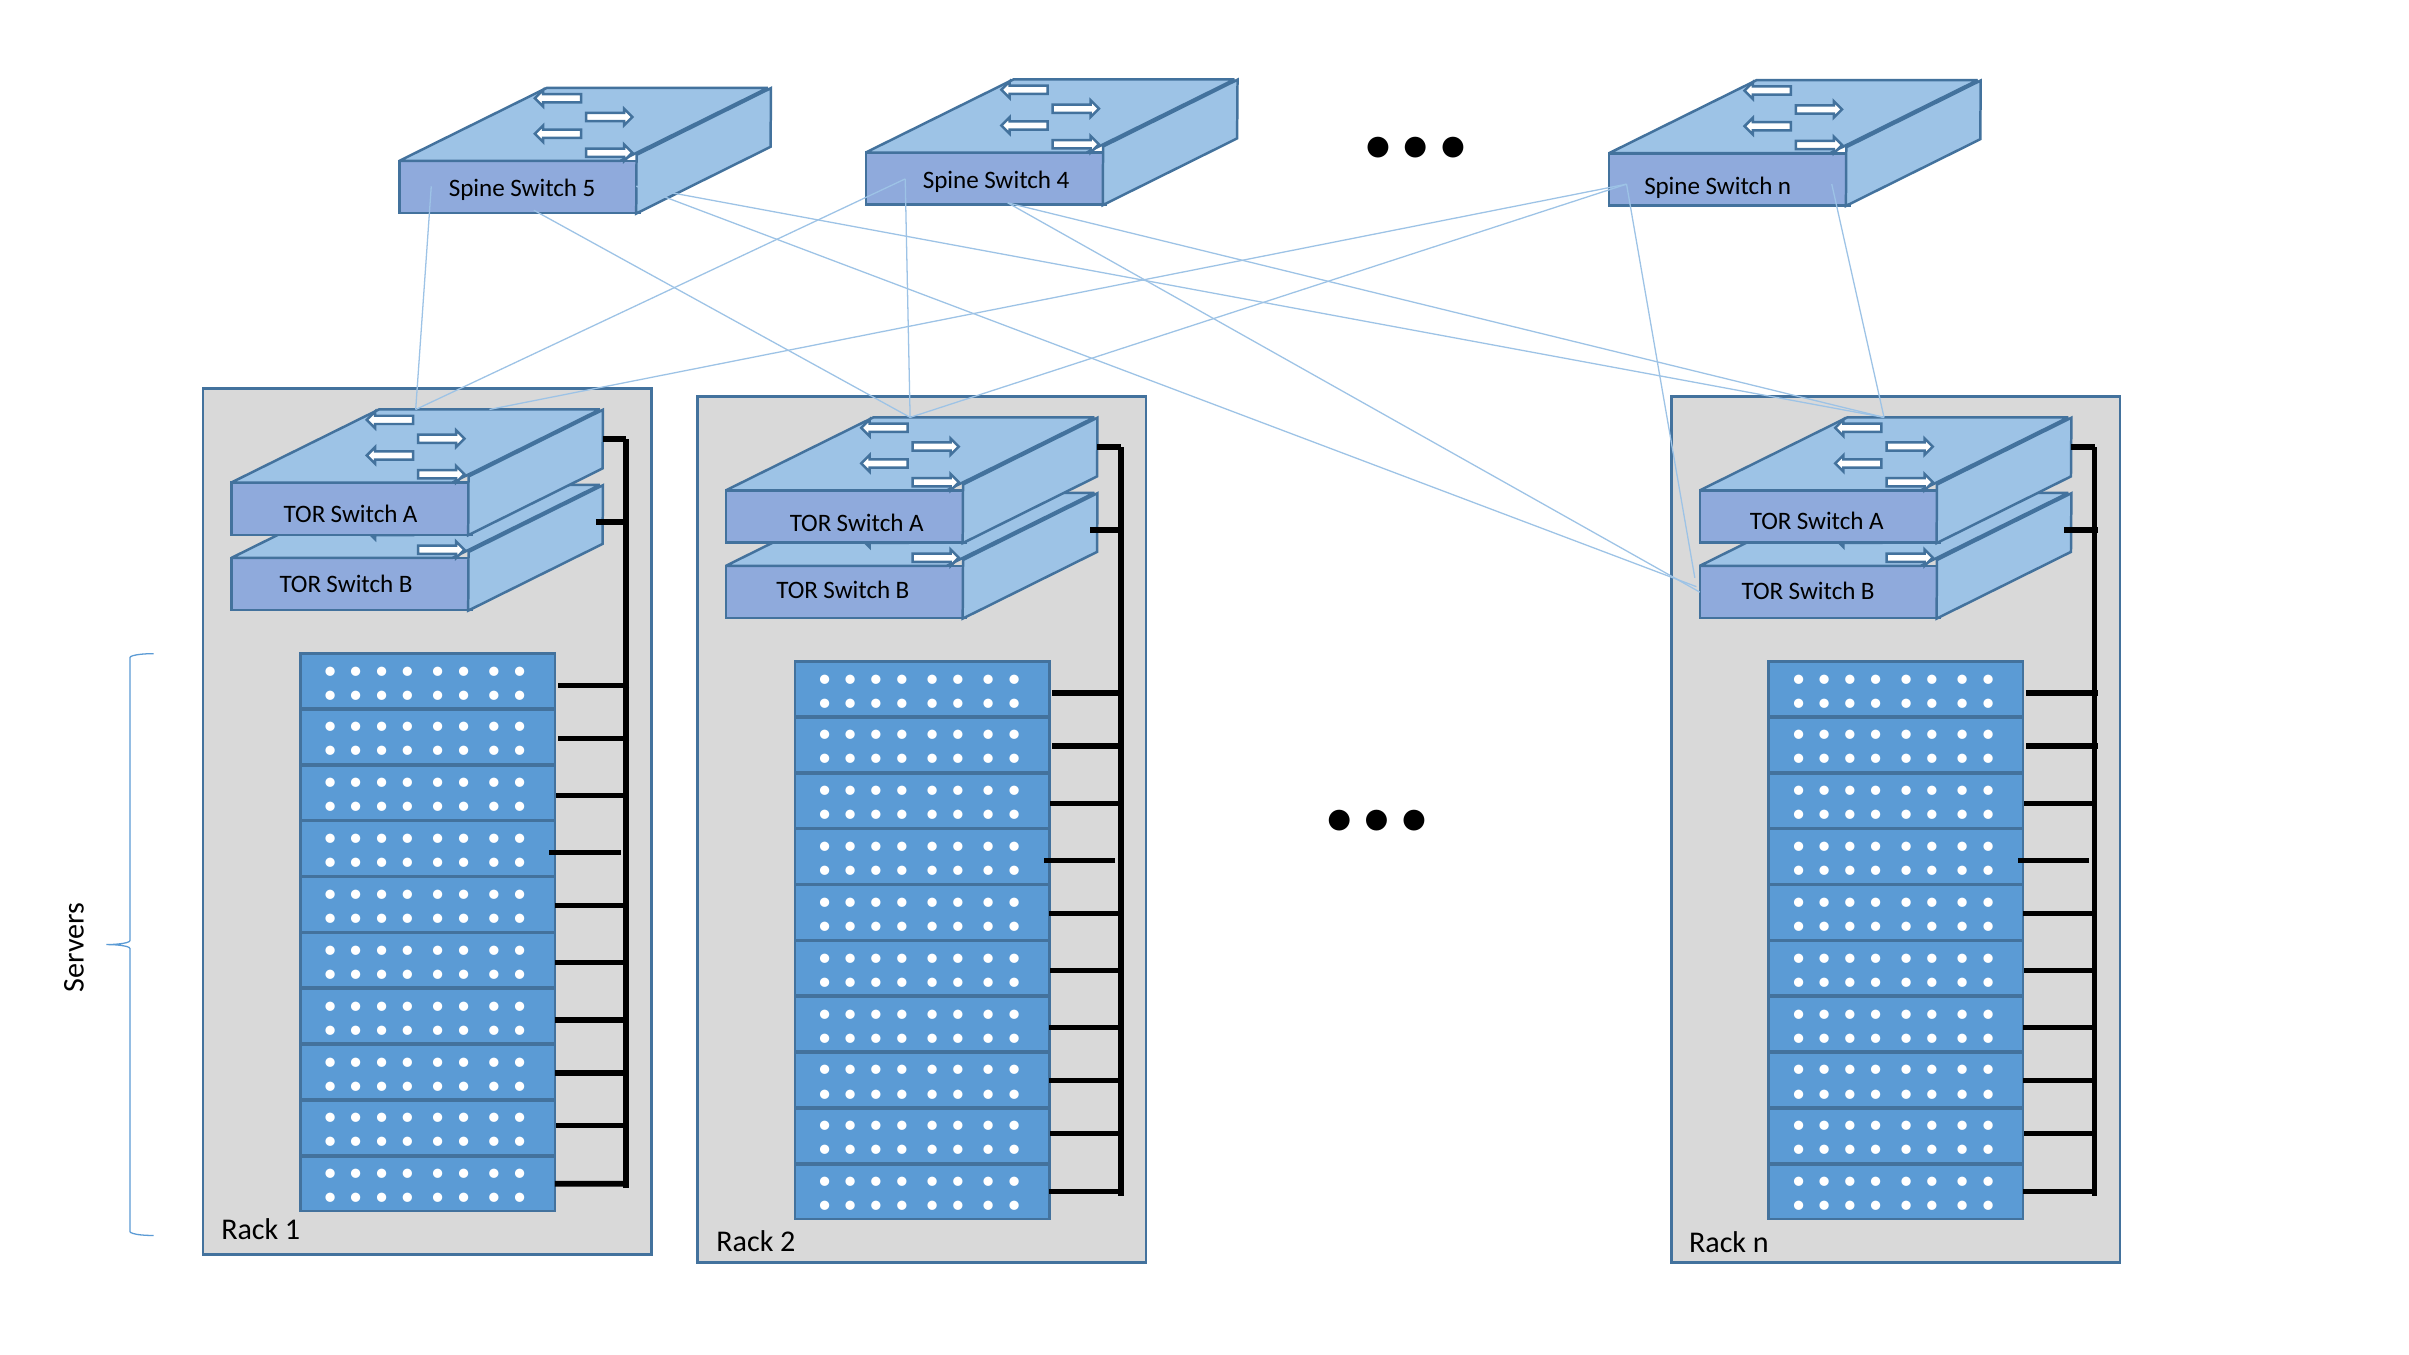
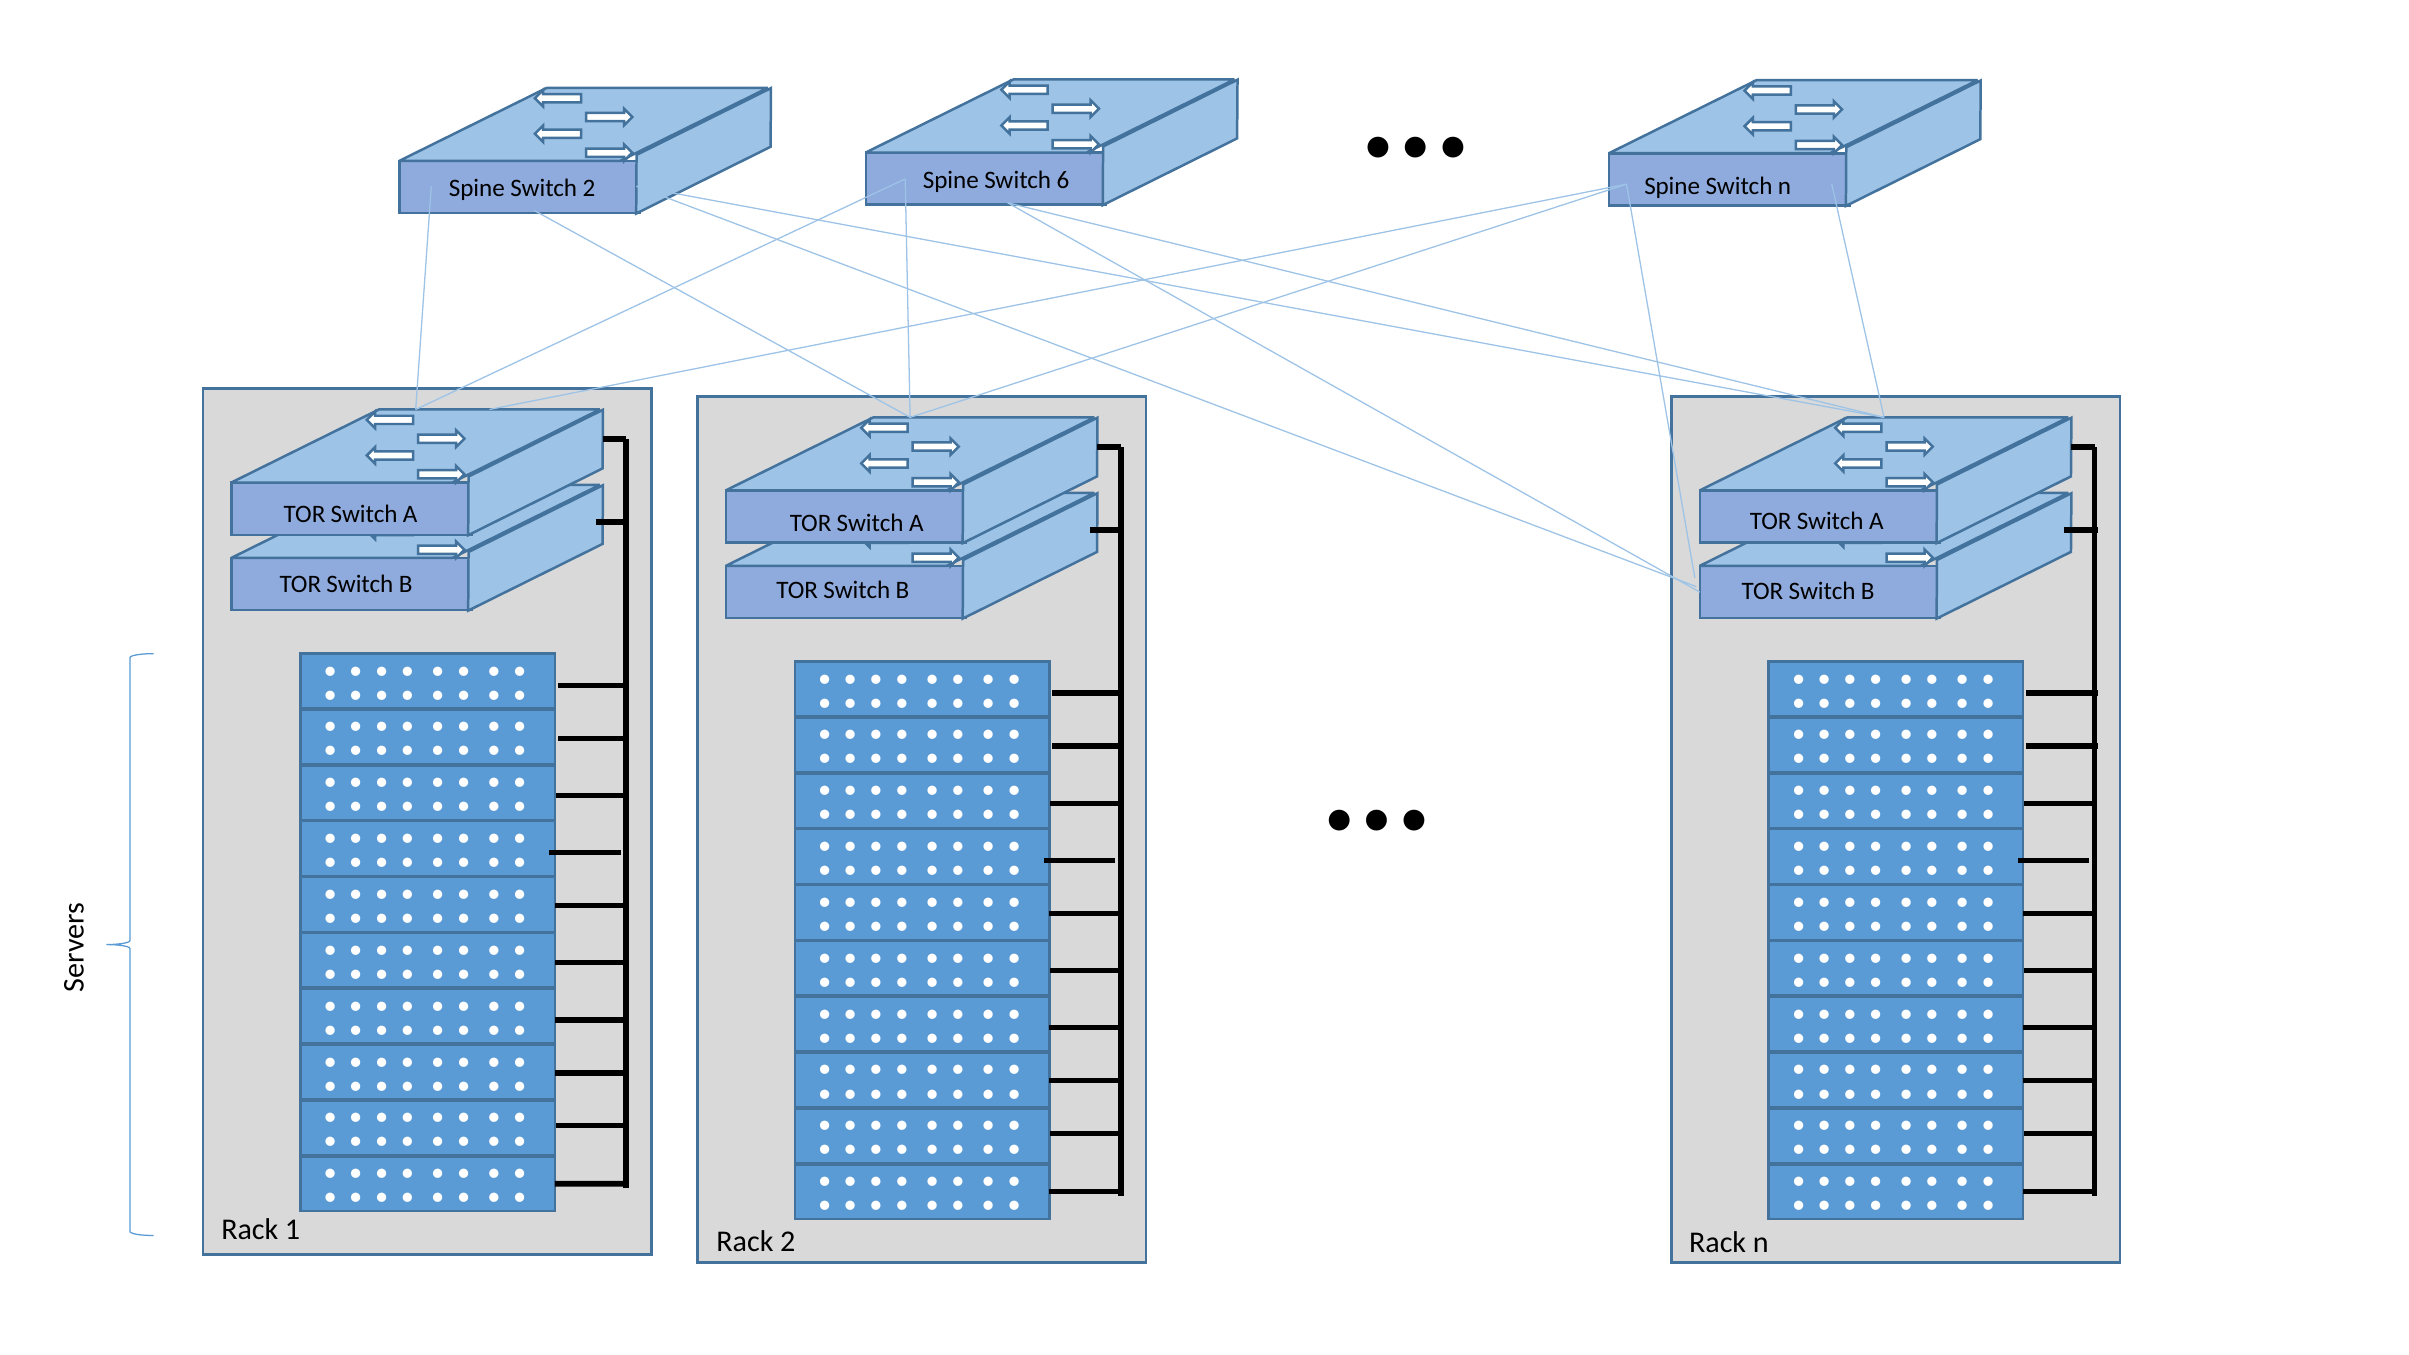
Switch 5: 5 -> 2 (589, 188)
4: 4 -> 6 (1063, 181)
